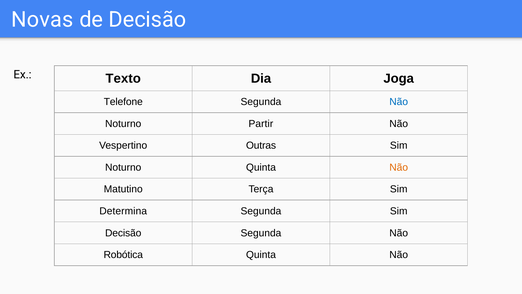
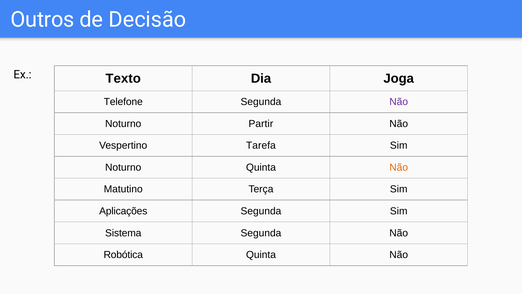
Novas: Novas -> Outros (43, 20)
Não colour: blue -> purple (399, 102)
Outras: Outras -> Tarefa (261, 145)
Determina: Determina -> Aplicações (123, 211)
Decisão: Decisão -> Sistema (123, 233)
